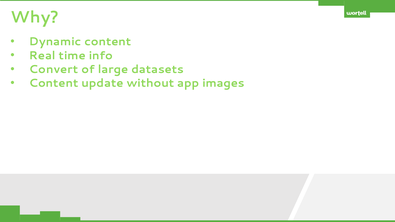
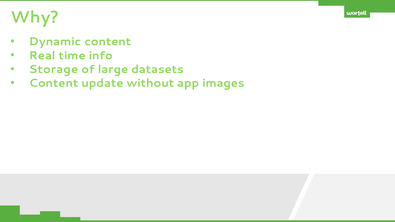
Convert: Convert -> Storage (54, 69)
